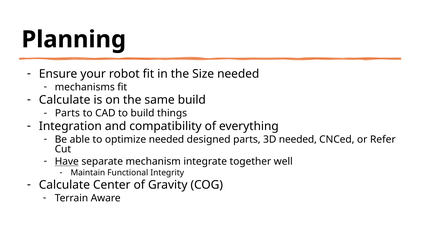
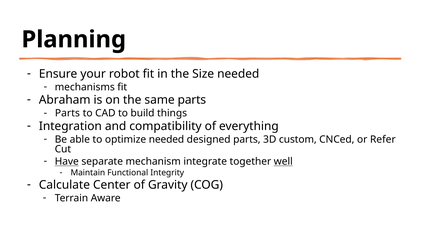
Calculate: Calculate -> Abraham (65, 100)
same build: build -> parts (192, 100)
3D needed: needed -> custom (298, 139)
well underline: none -> present (283, 161)
